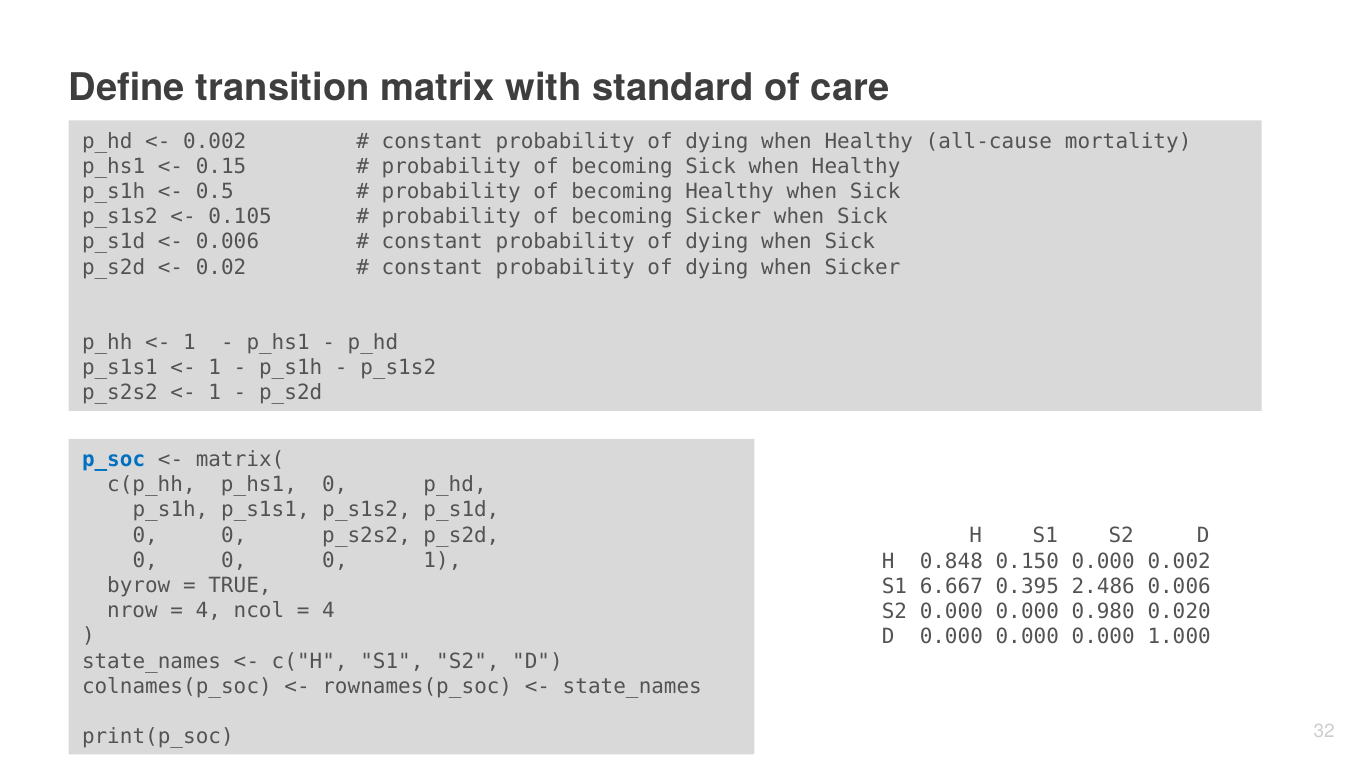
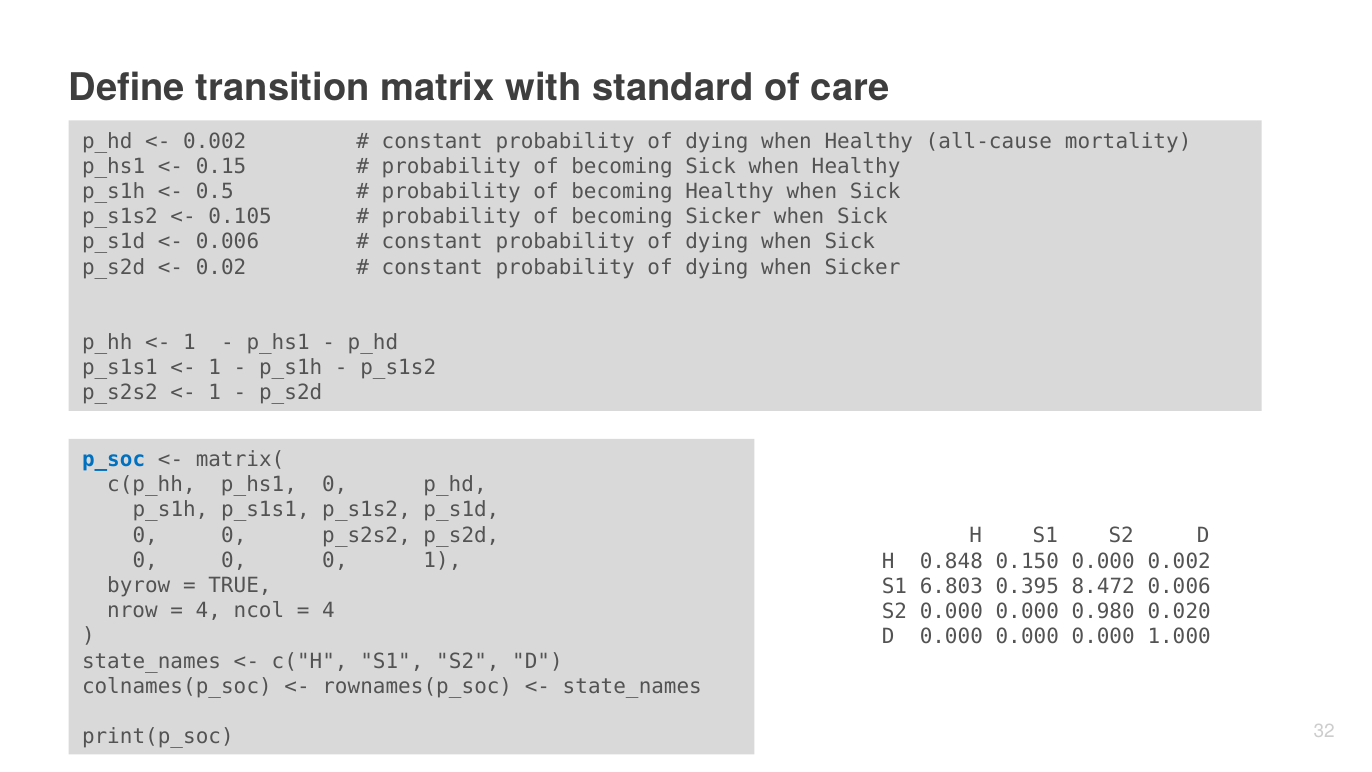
6.667: 6.667 -> 6.803 (951, 586)
2.486: 2.486 -> 8.472 (1103, 586)
